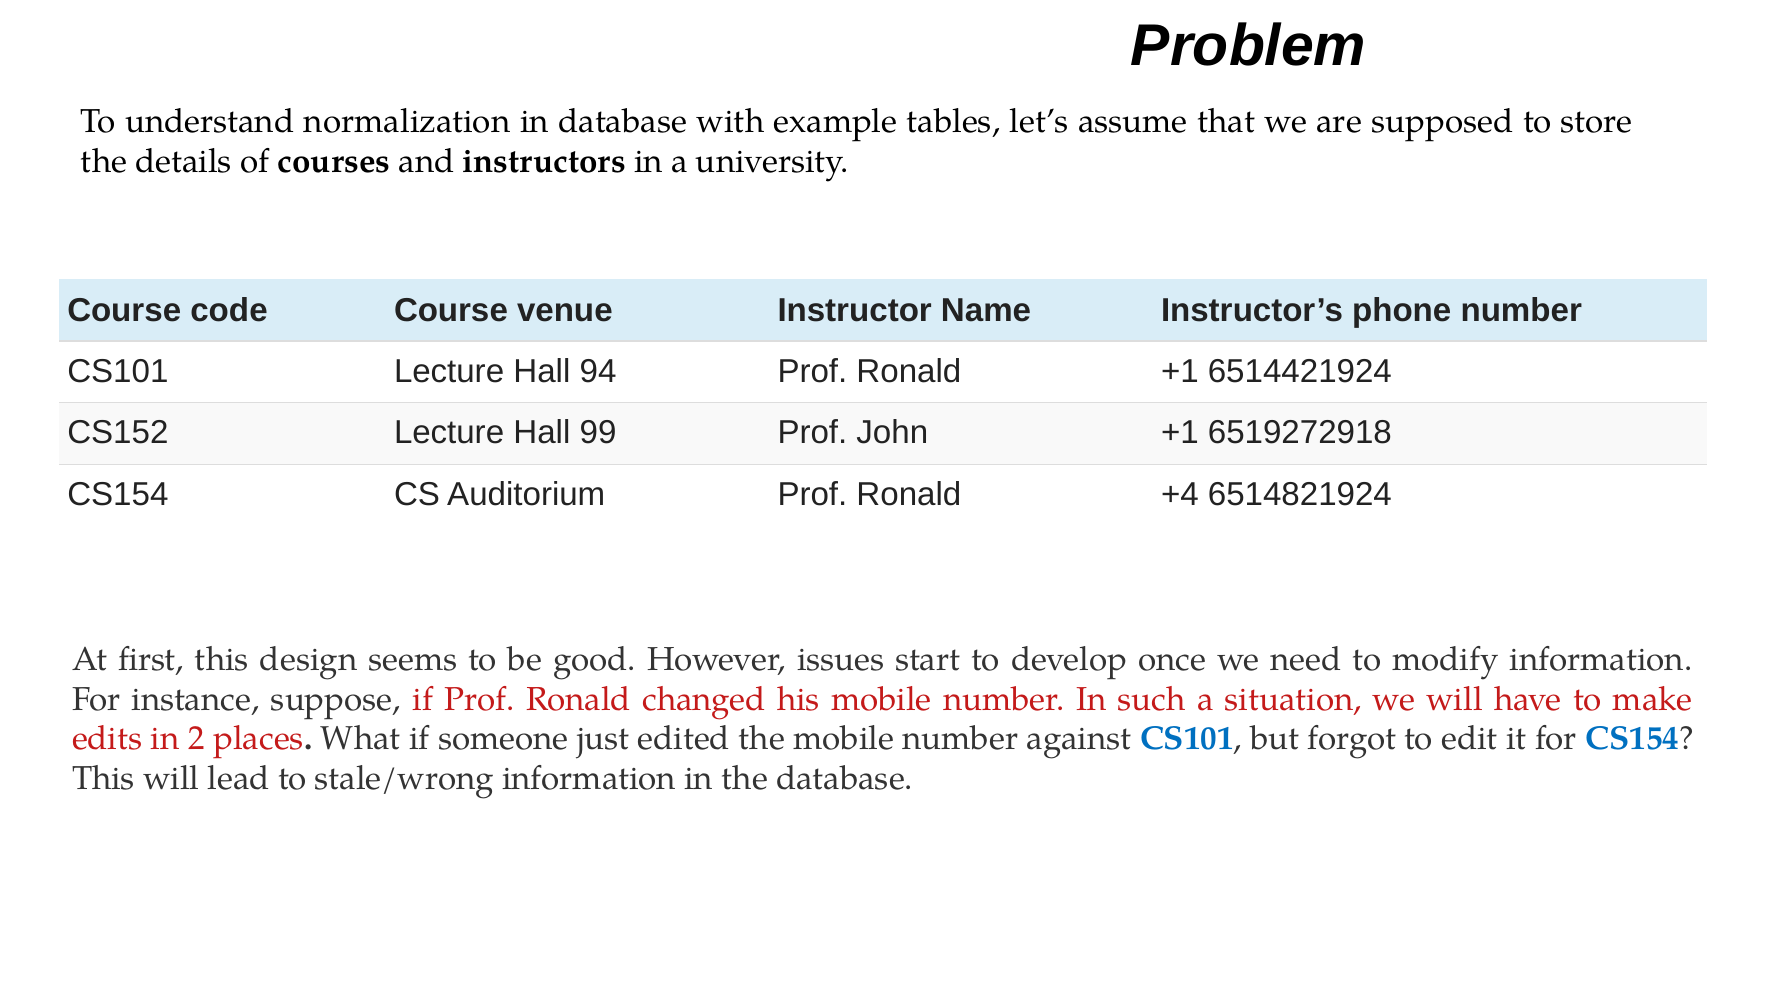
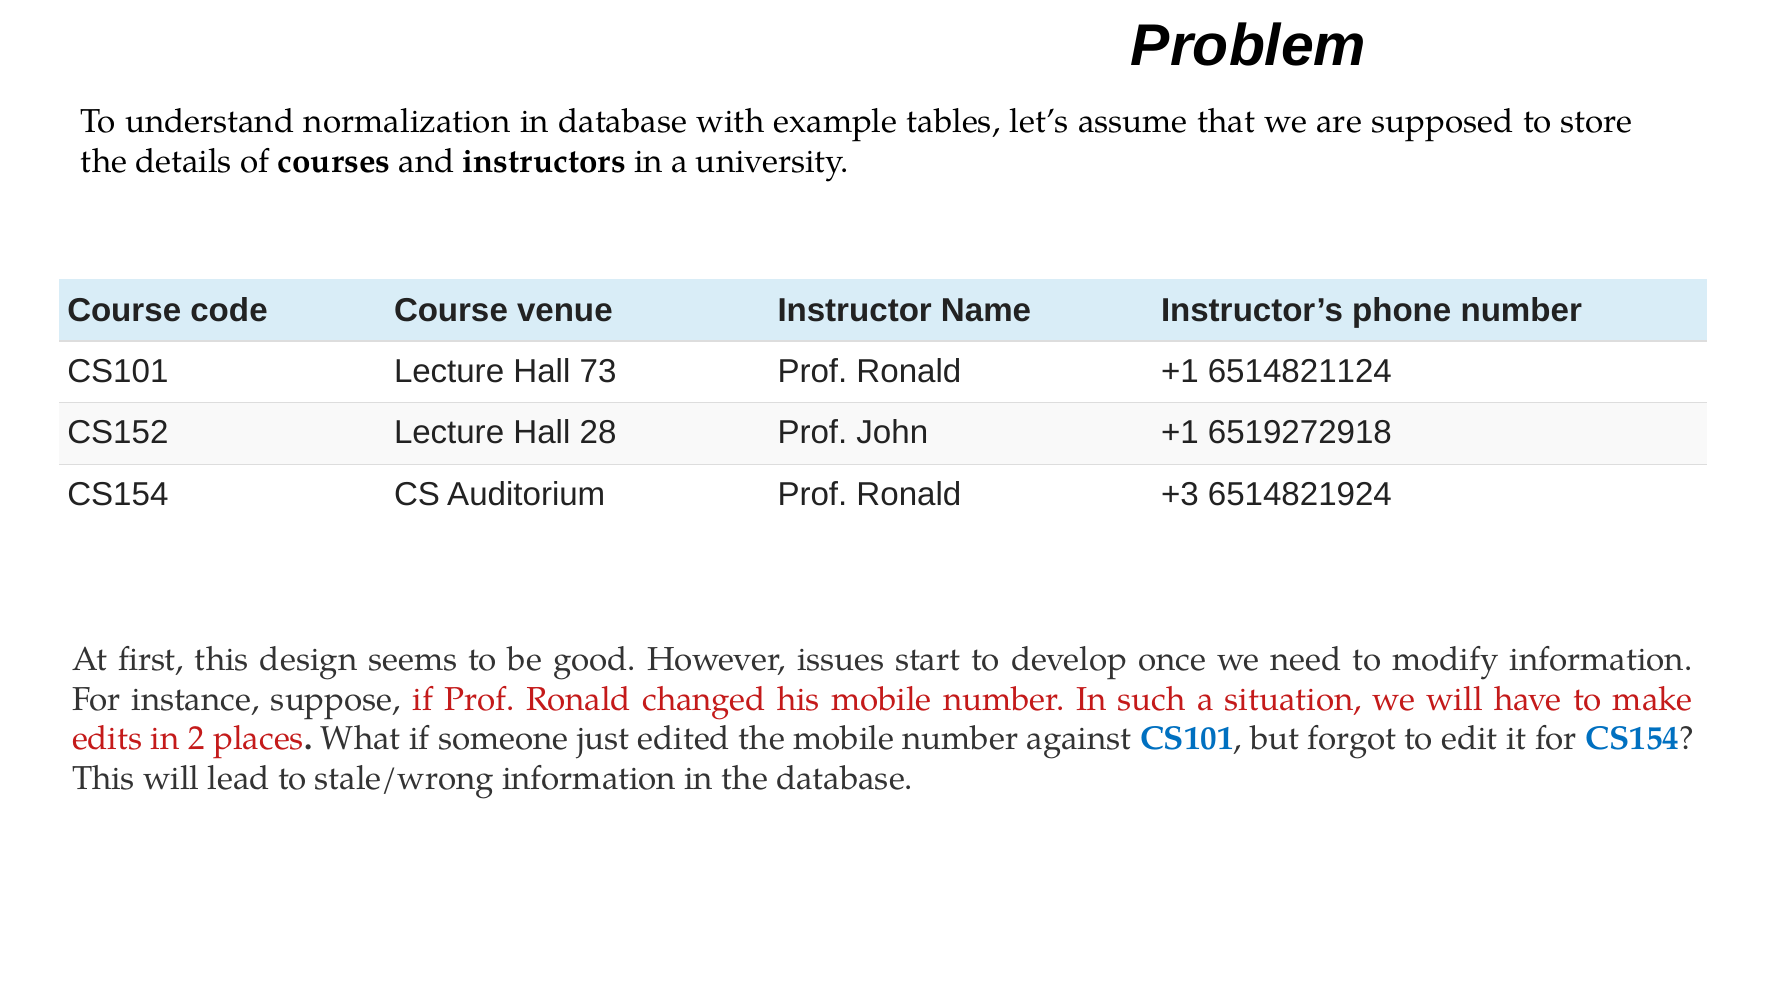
94: 94 -> 73 (598, 371)
6514421924: 6514421924 -> 6514821124 (1300, 371)
99: 99 -> 28 (598, 433)
+4: +4 -> +3 (1180, 495)
